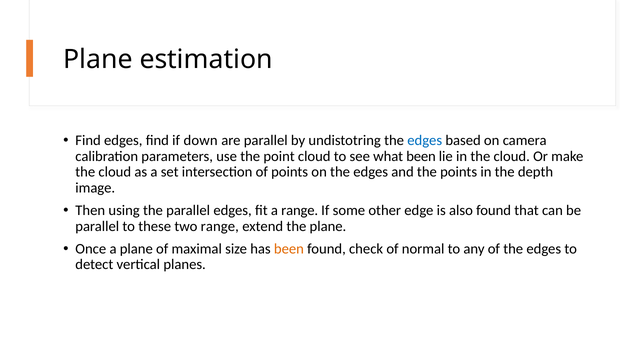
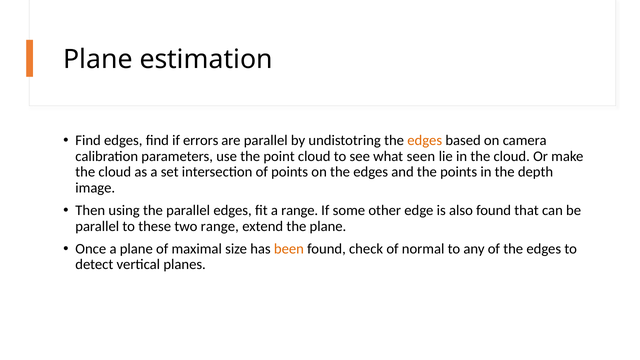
down: down -> errors (201, 141)
edges colour: blue -> orange (425, 141)
what been: been -> seen (421, 156)
